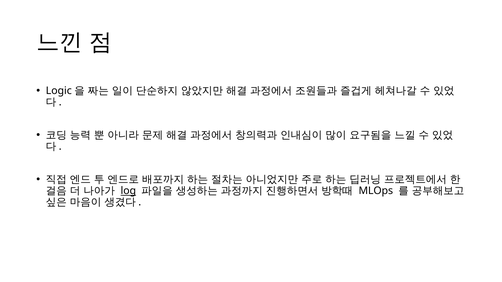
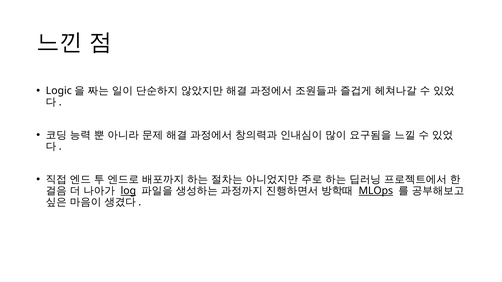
MLOps underline: none -> present (376, 191)
